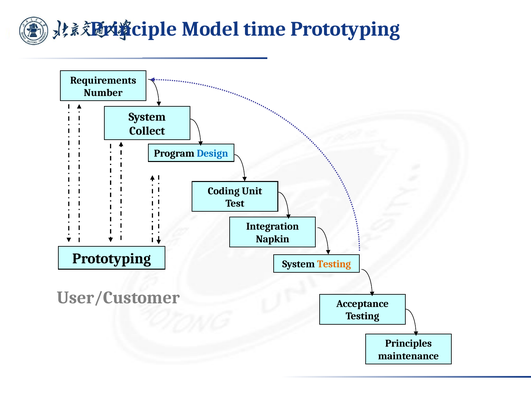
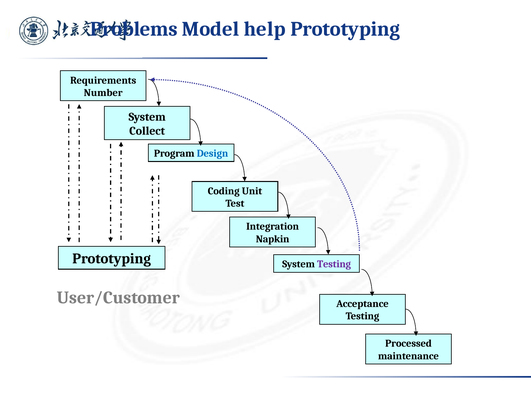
Principle: Principle -> Problems (134, 29)
time: time -> help (265, 29)
Testing colour: orange -> purple (334, 264)
Principles: Principles -> Processed (408, 344)
